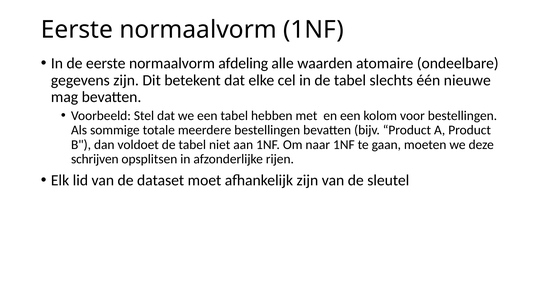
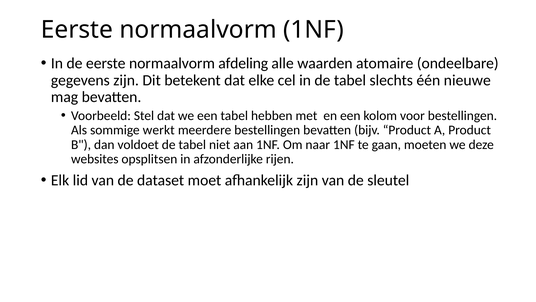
totale: totale -> werkt (159, 130)
schrijven: schrijven -> websites (95, 159)
